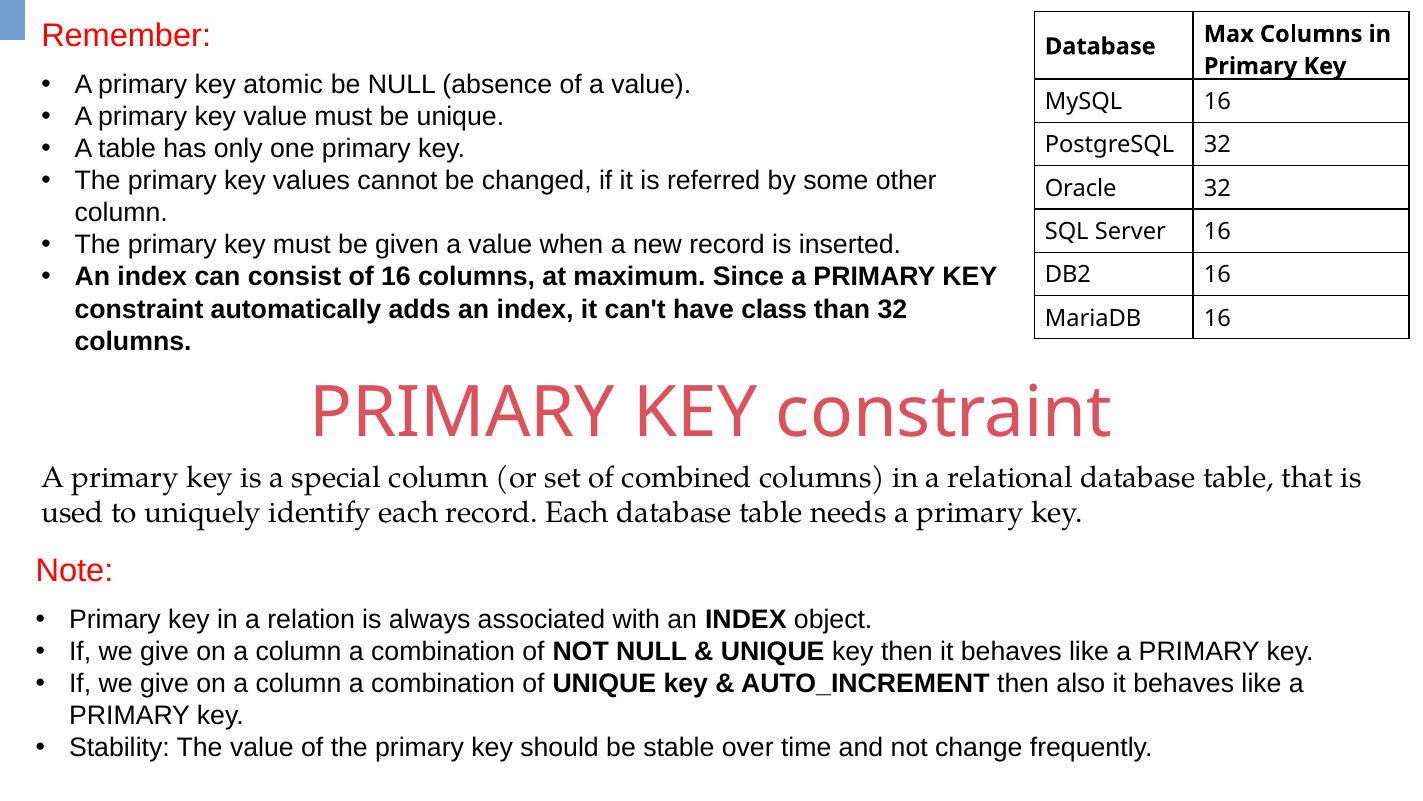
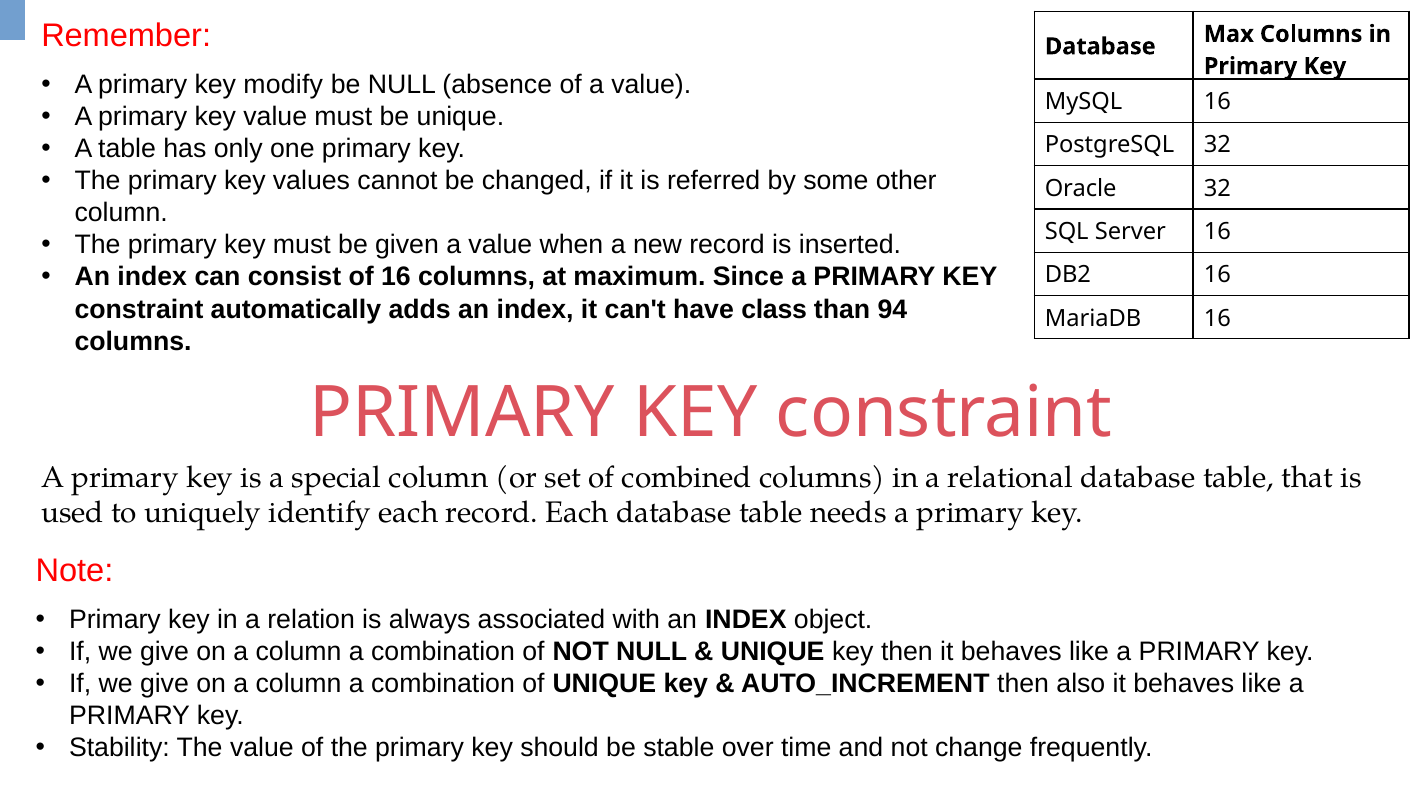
atomic: atomic -> modify (283, 85)
than 32: 32 -> 94 (892, 309)
